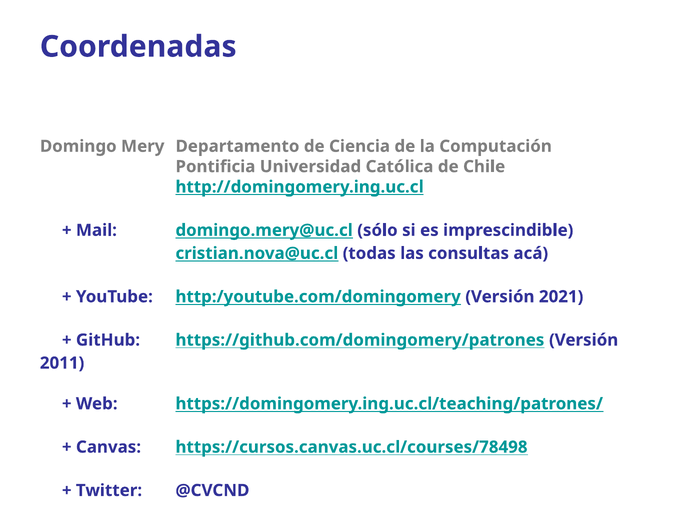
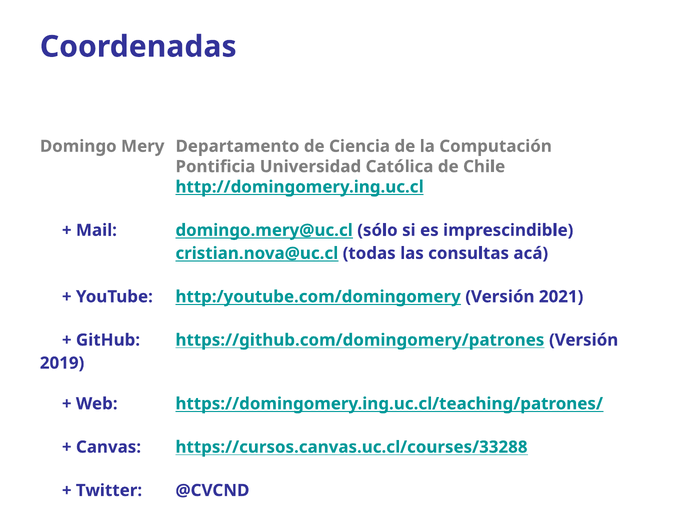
2011: 2011 -> 2019 (62, 363)
https://cursos.canvas.uc.cl/courses/78498: https://cursos.canvas.uc.cl/courses/78498 -> https://cursos.canvas.uc.cl/courses/33288 (351, 448)
